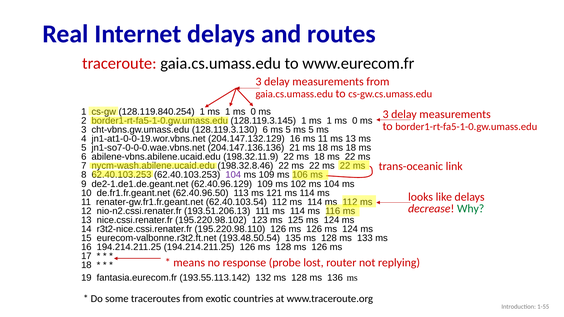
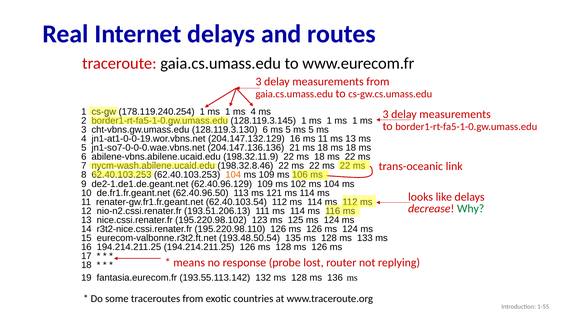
128.119.840.254: 128.119.840.254 -> 178.119.240.254 (157, 112)
0: 0 -> 4 (253, 112)
0: 0 -> 1 (355, 121)
104 colour: purple -> orange (233, 175)
